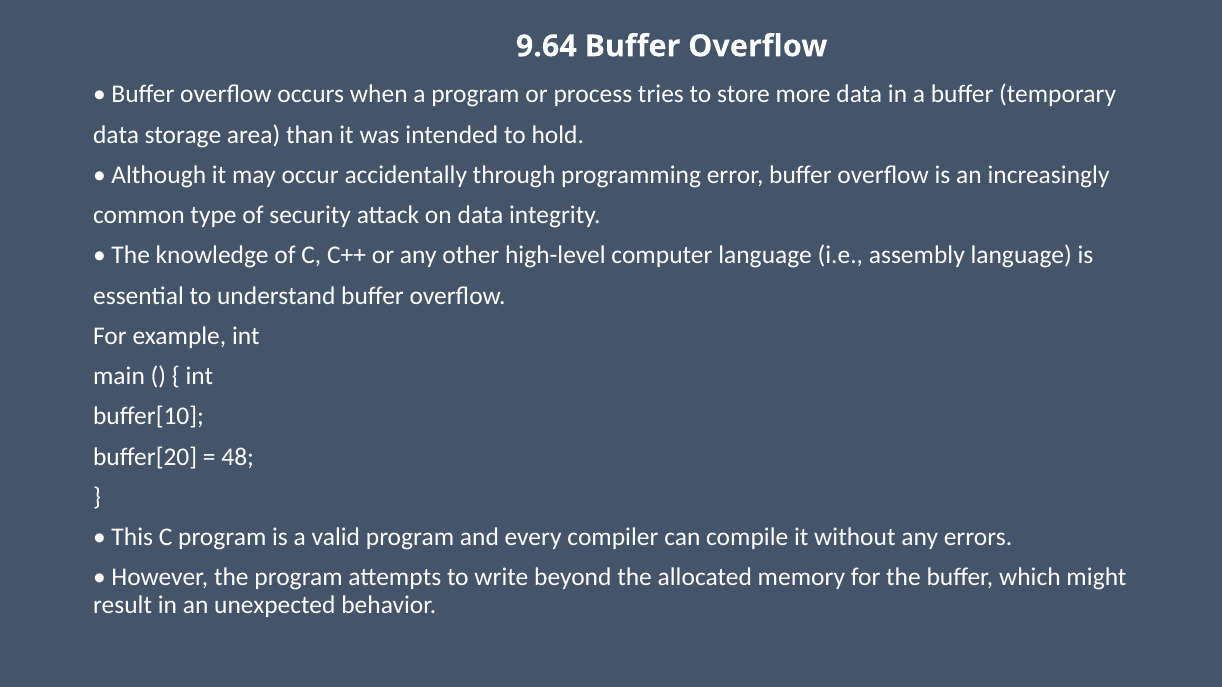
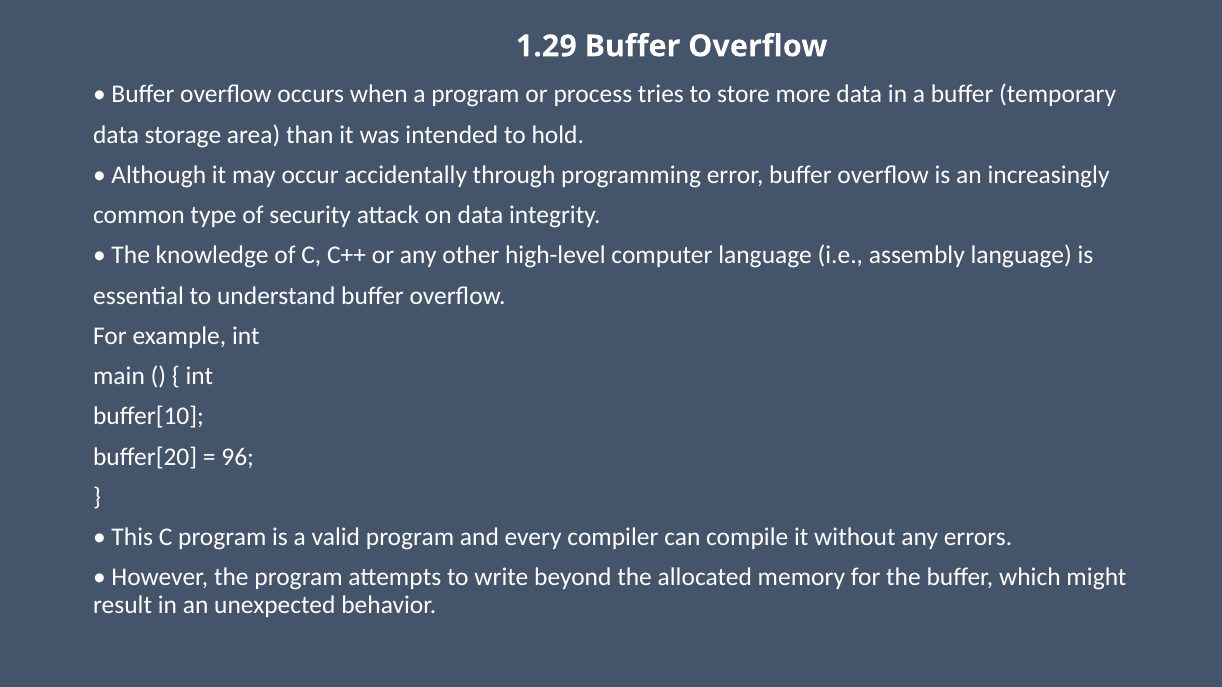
9.64: 9.64 -> 1.29 (546, 46)
48: 48 -> 96 (238, 457)
